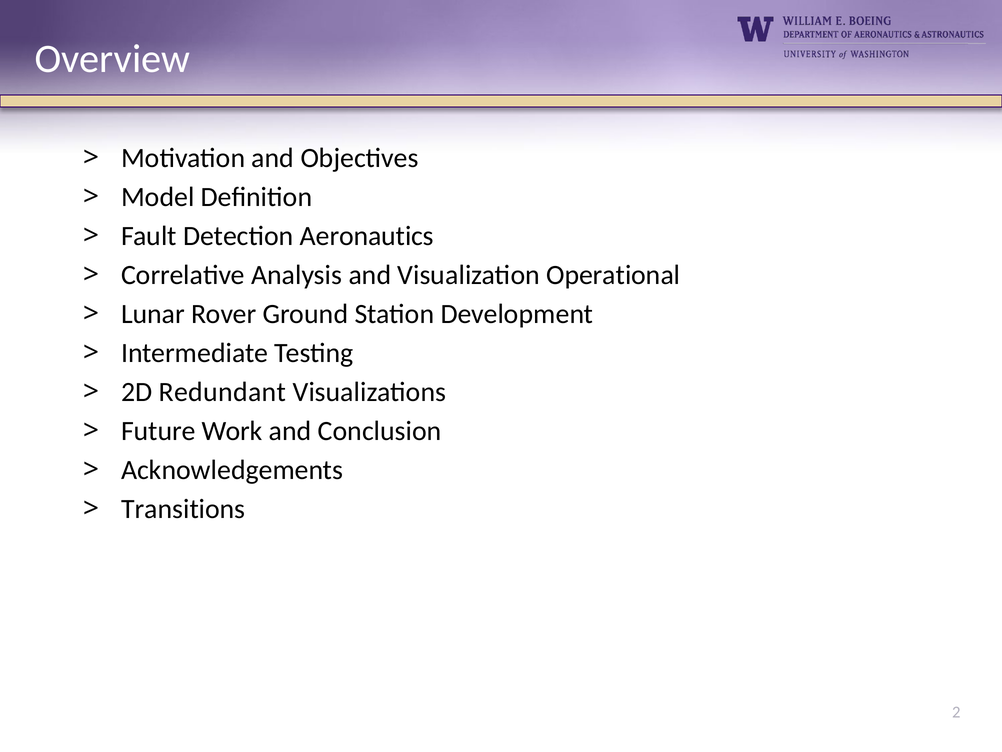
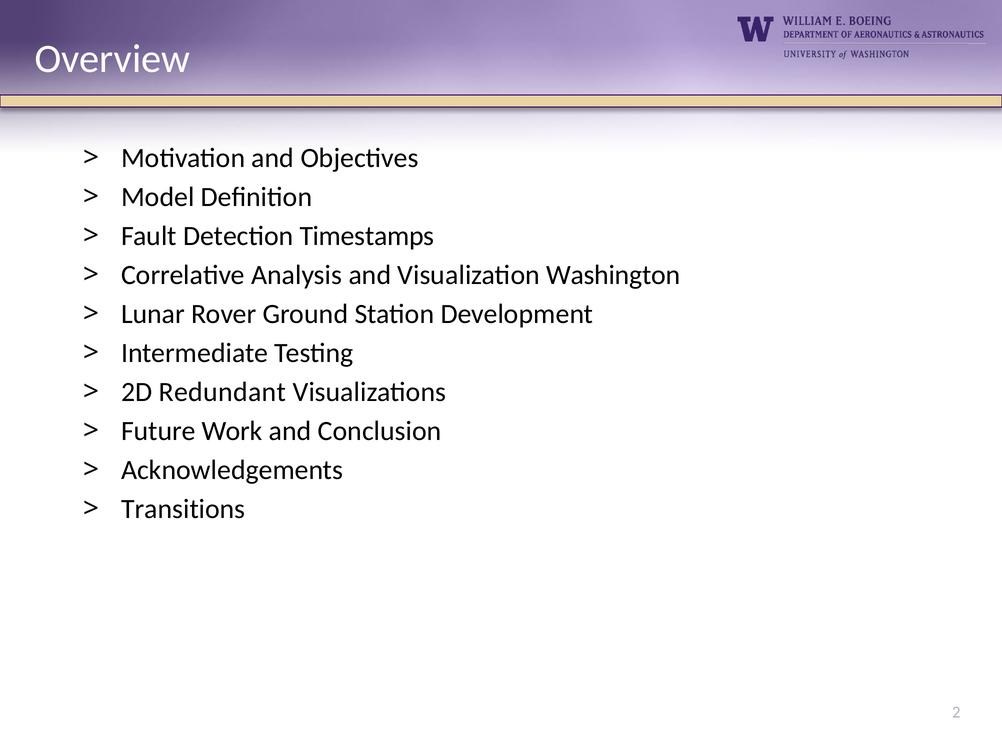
Aeronautics: Aeronautics -> Timestamps (367, 236)
Operational: Operational -> Washington (613, 275)
